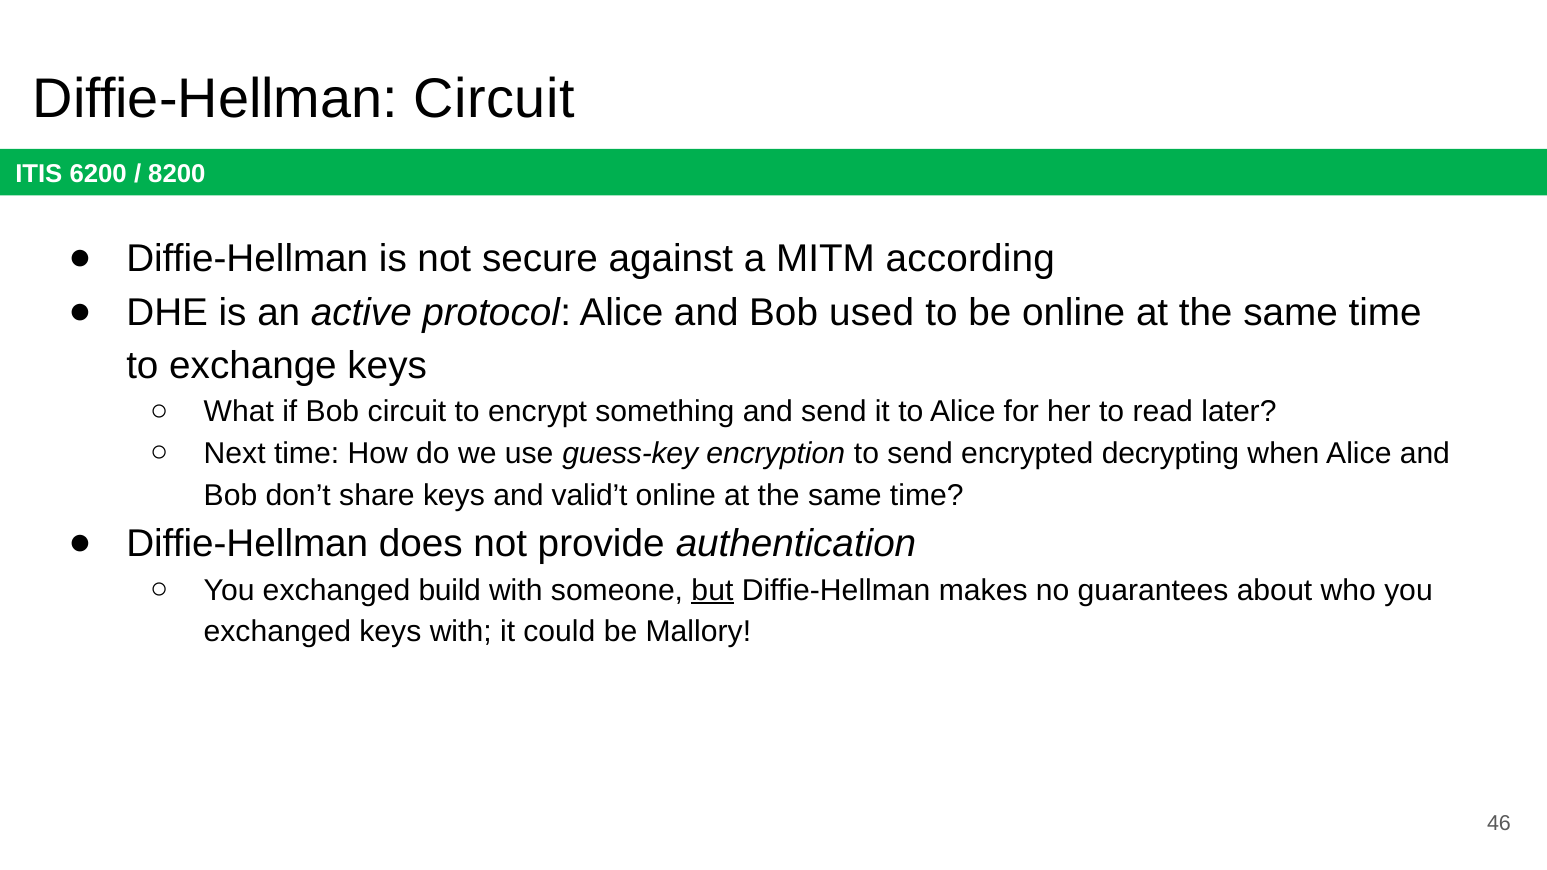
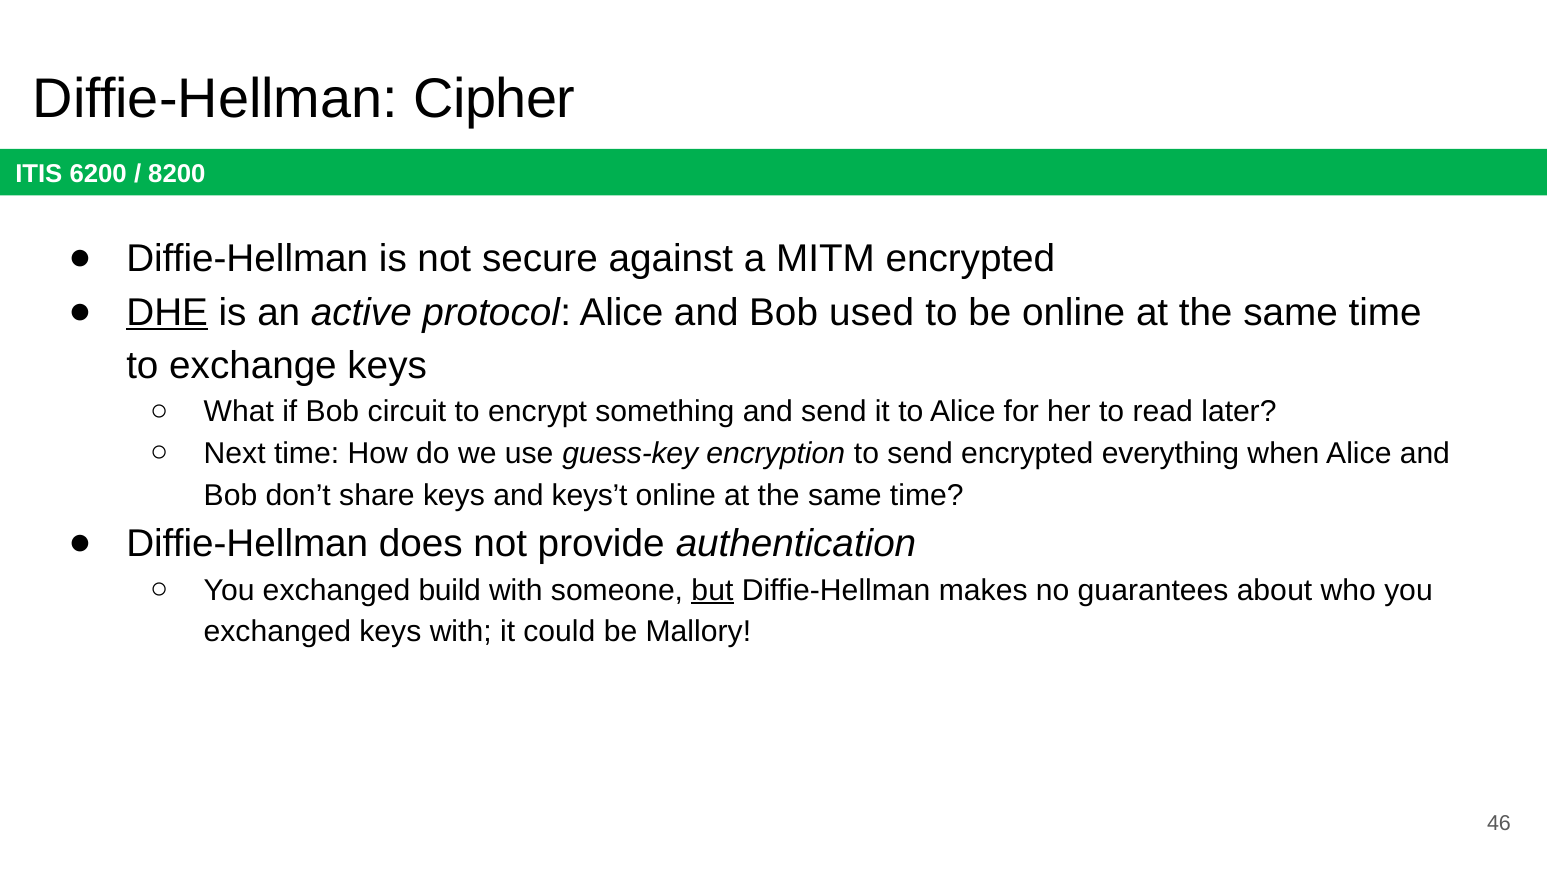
Diffie-Hellman Circuit: Circuit -> Cipher (495, 99)
MITM according: according -> encrypted (970, 259)
DHE underline: none -> present (167, 313)
decrypting: decrypting -> everything (1170, 454)
valid’t: valid’t -> keys’t (590, 495)
